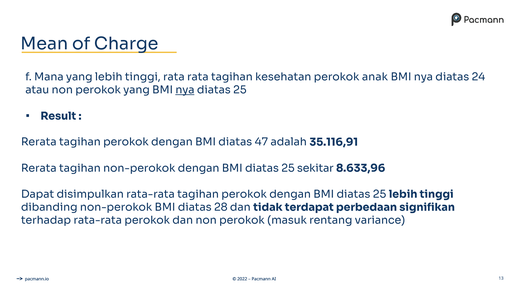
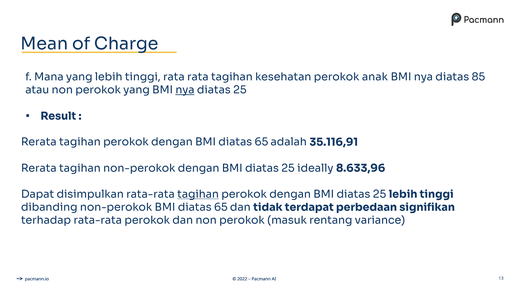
24: 24 -> 85 (478, 77)
dengan BMI diatas 47: 47 -> 65 (261, 142)
sekitar: sekitar -> ideally (315, 168)
tagihan underline: none -> present (198, 194)
non-perokok BMI diatas 28: 28 -> 65 (221, 207)
